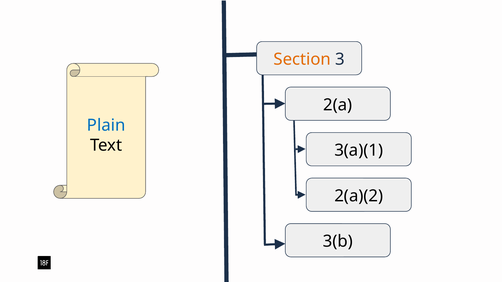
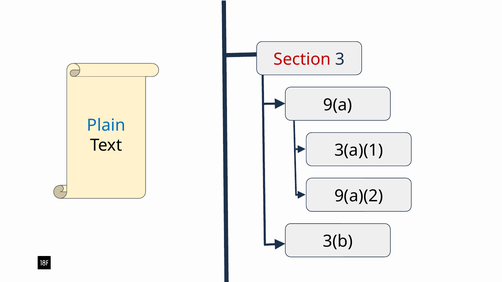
Section colour: orange -> red (302, 59)
2(a: 2(a -> 9(a (338, 105)
2(a)(2: 2(a)(2 -> 9(a)(2 (359, 196)
